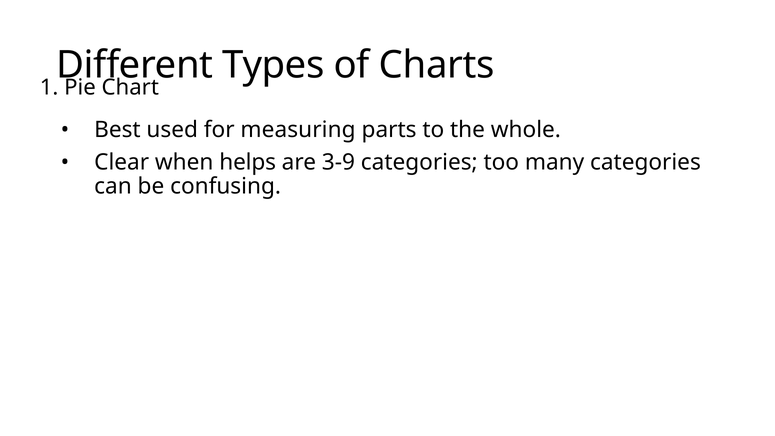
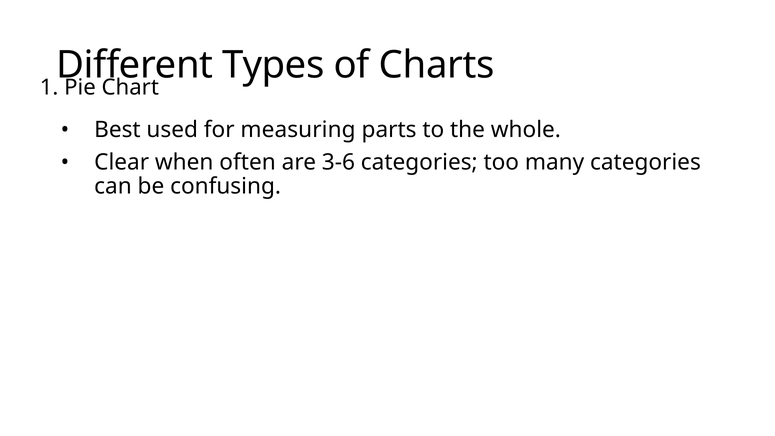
helps: helps -> often (248, 162)
3-9: 3-9 -> 3-6 (338, 162)
